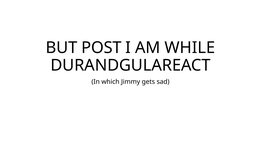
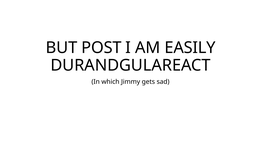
WHILE: WHILE -> EASILY (190, 48)
